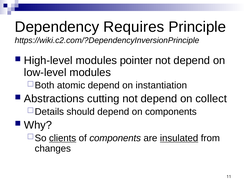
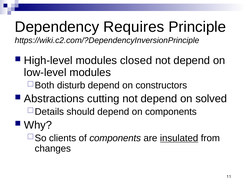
pointer: pointer -> closed (136, 60)
atomic: atomic -> disturb (71, 85)
instantiation: instantiation -> constructors (161, 85)
collect: collect -> solved (211, 98)
clients underline: present -> none (63, 138)
